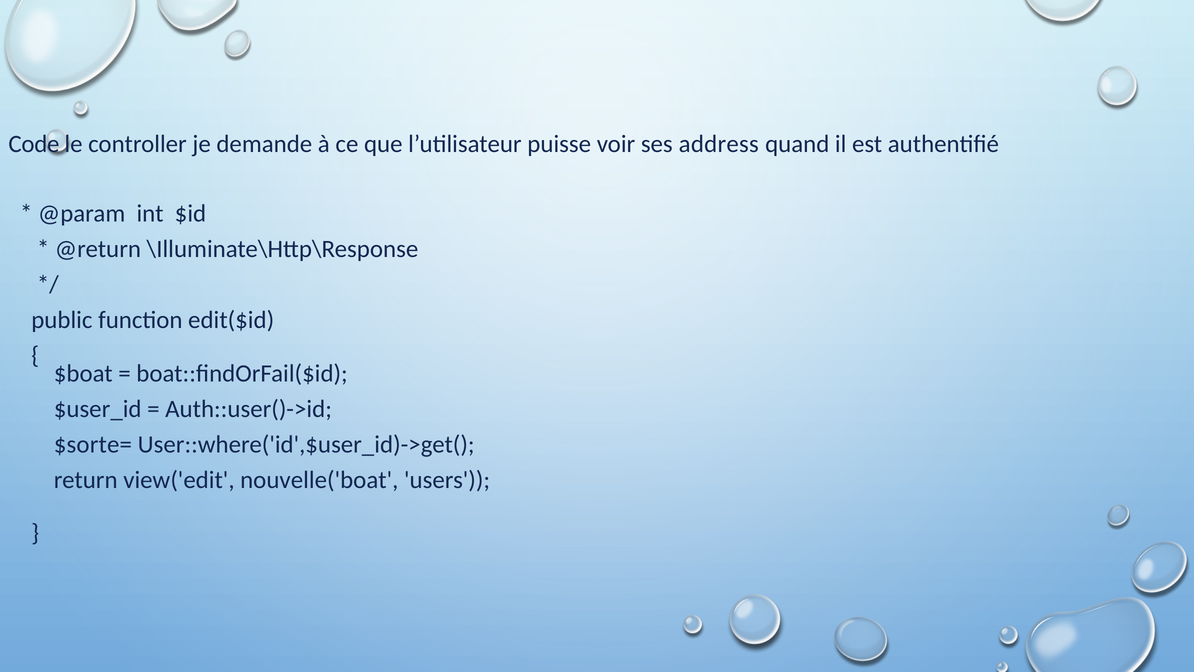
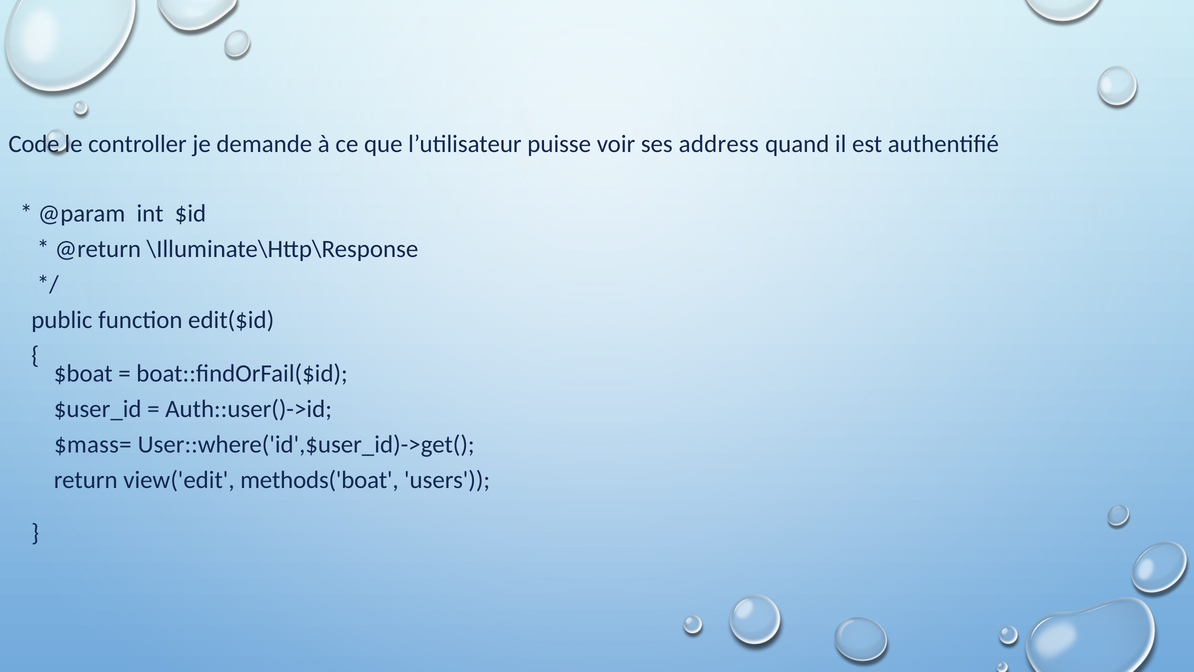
$sorte=: $sorte= -> $mass= (93, 444)
nouvelle('boat: nouvelle('boat -> methods('boat (319, 480)
